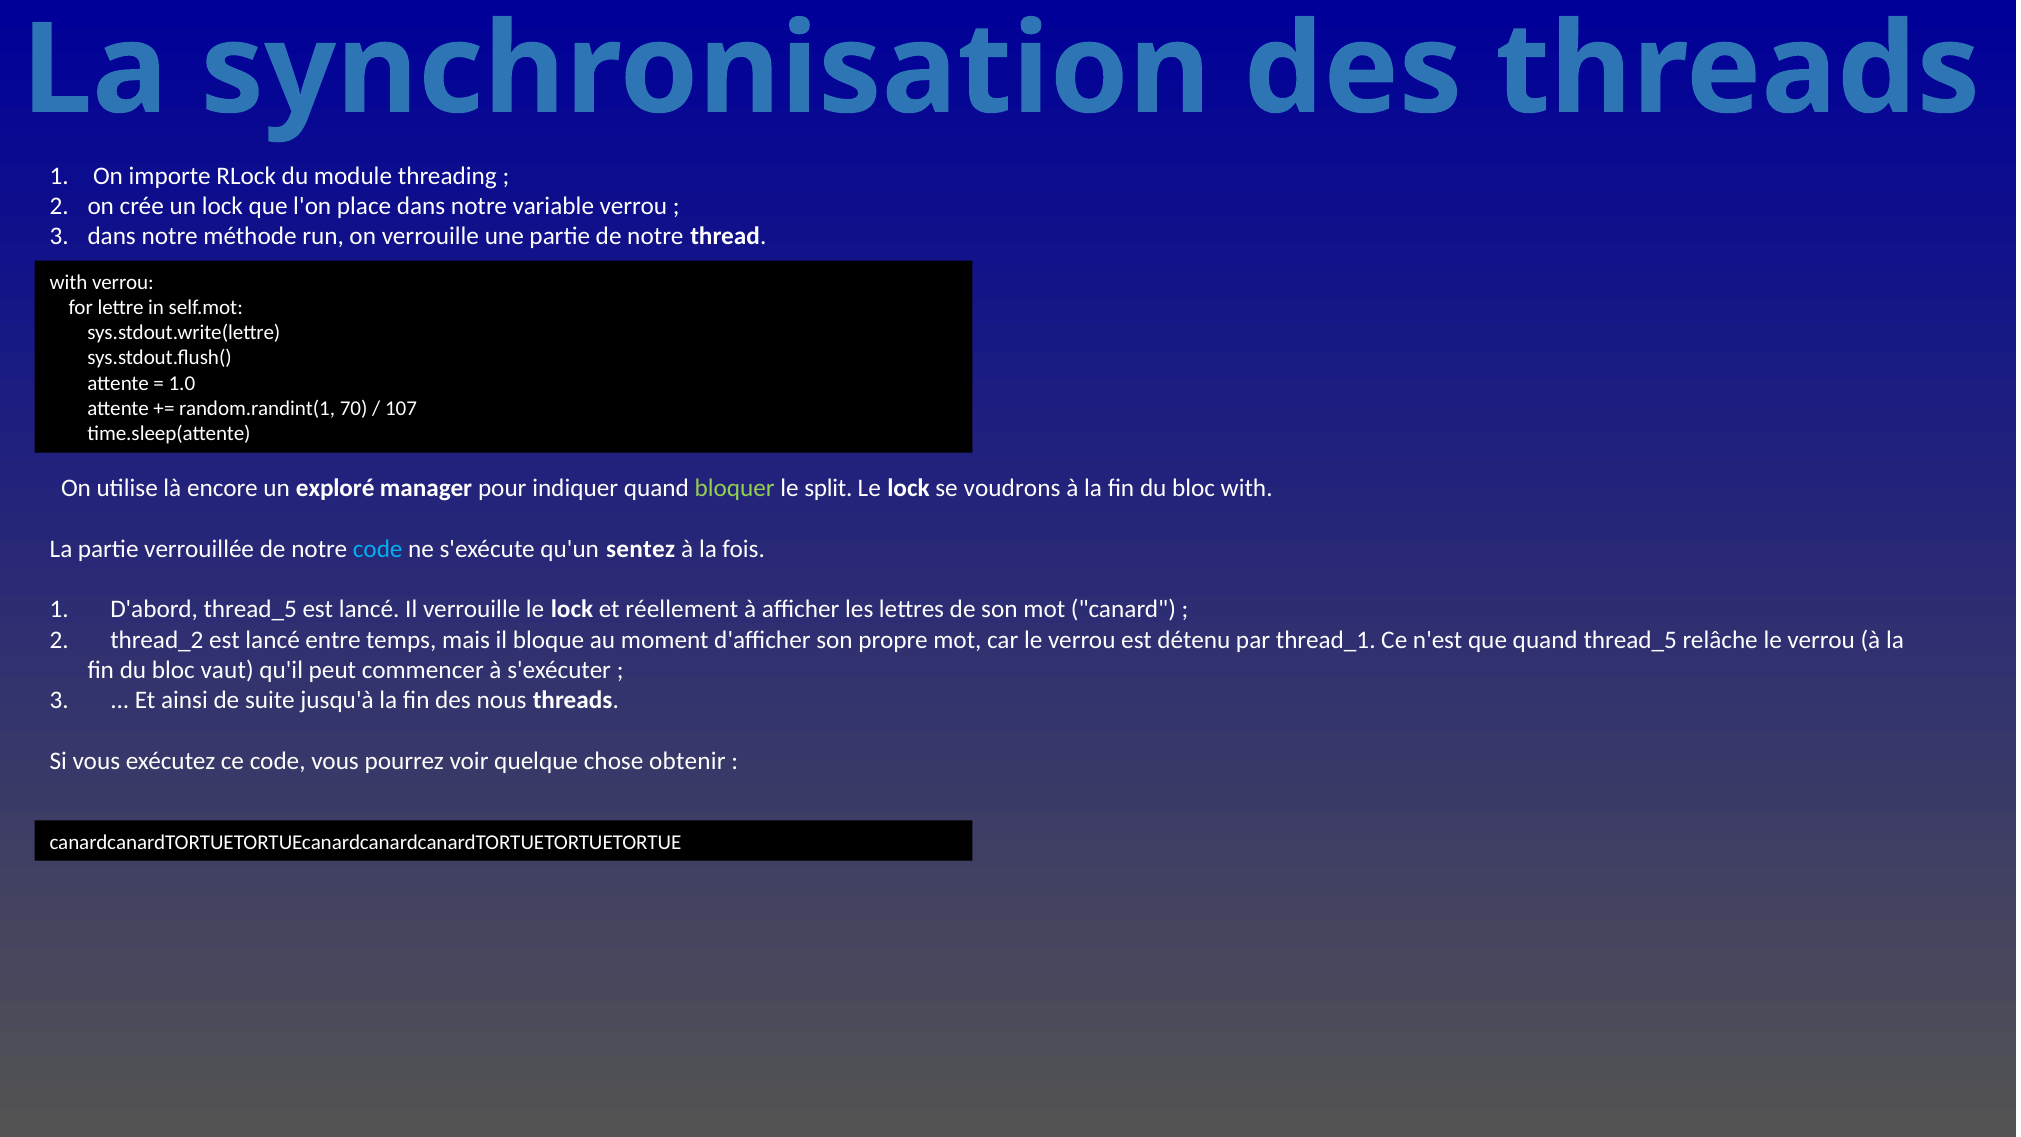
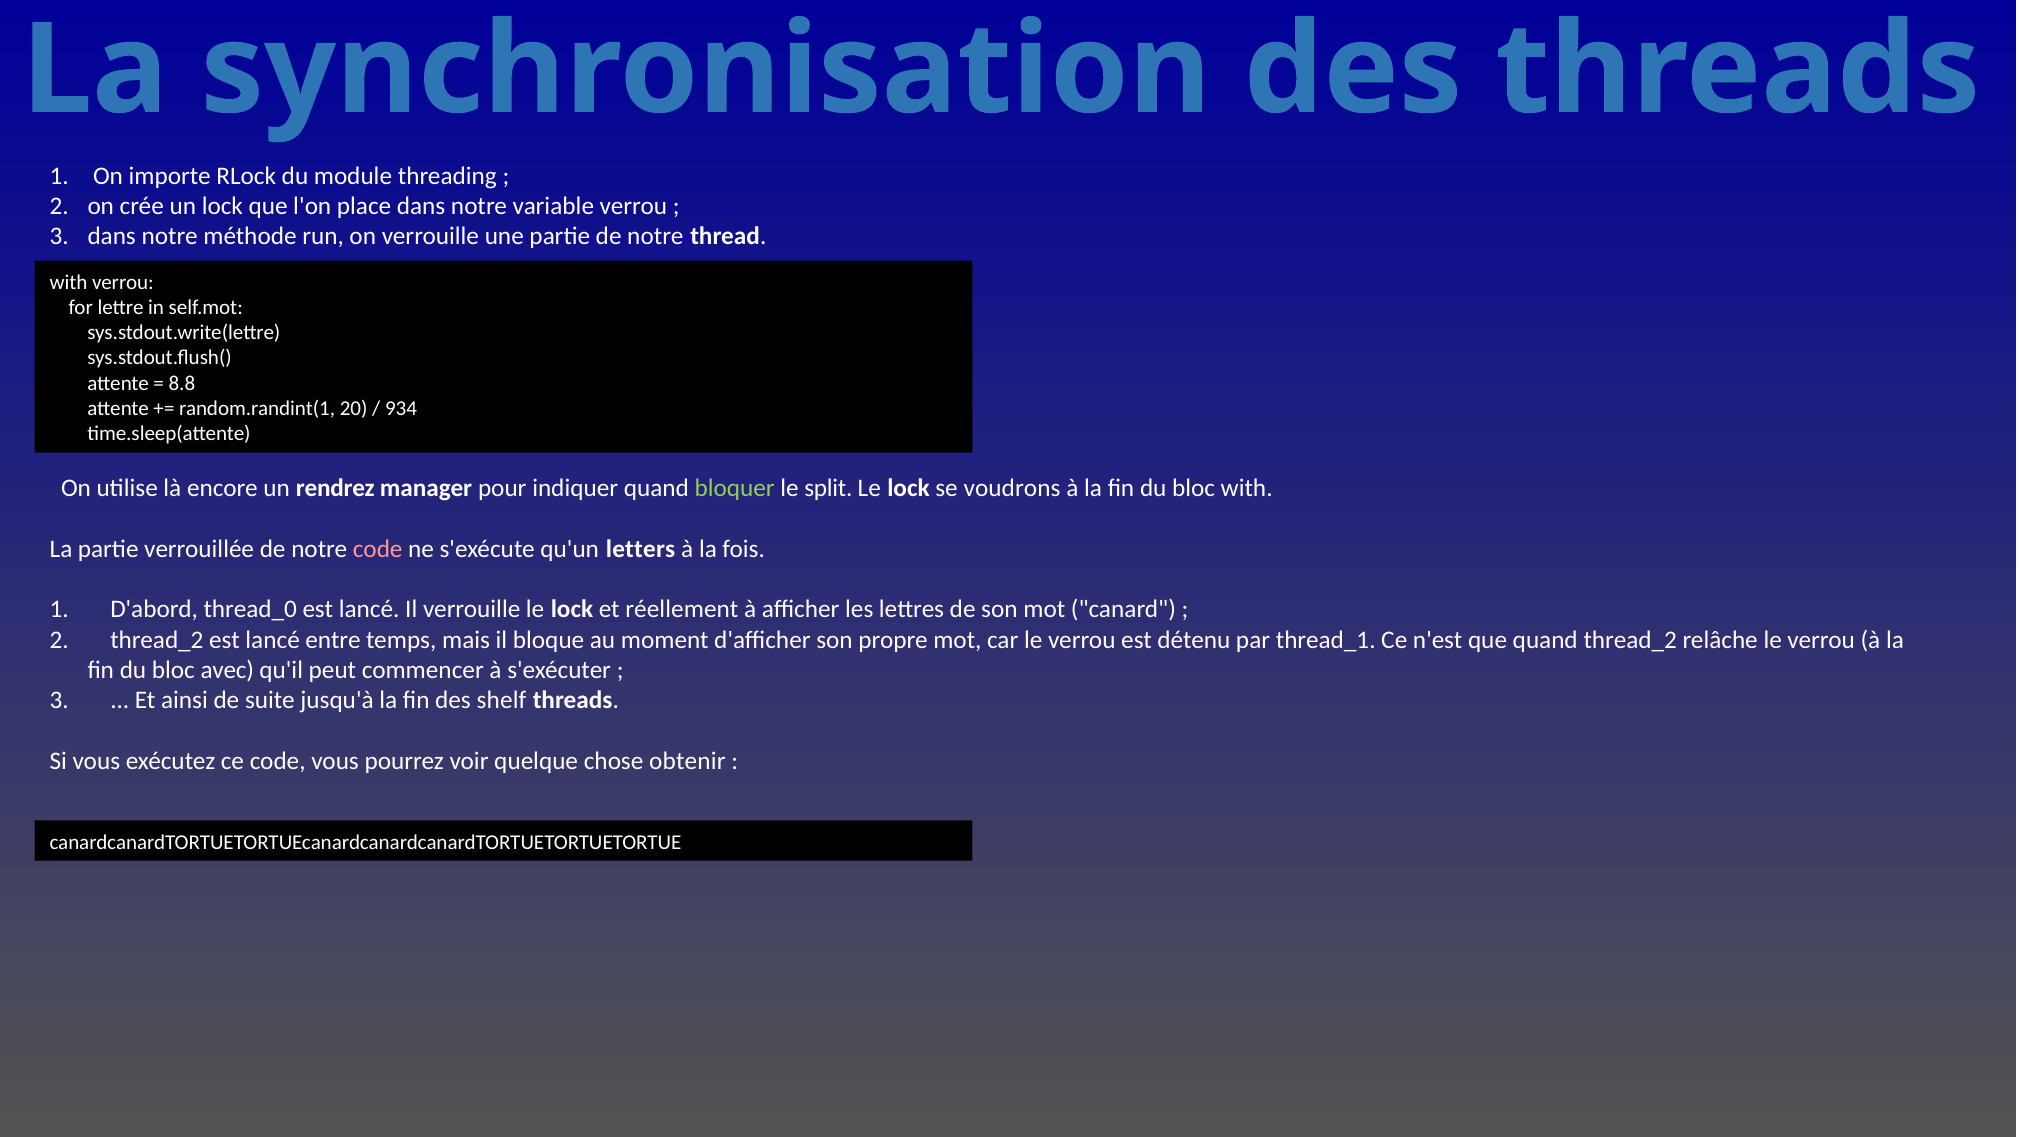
1.0: 1.0 -> 8.8 (182, 383)
70: 70 -> 20 (354, 409)
107: 107 -> 934 (401, 409)
exploré: exploré -> rendrez (335, 488)
code colour: light blue -> pink (378, 549)
sentez: sentez -> letters (641, 549)
D'abord thread_5: thread_5 -> thread_0 (250, 609)
quand thread_5: thread_5 -> thread_2 (1630, 640)
vaut: vaut -> avec (227, 670)
nous: nous -> shelf (502, 700)
